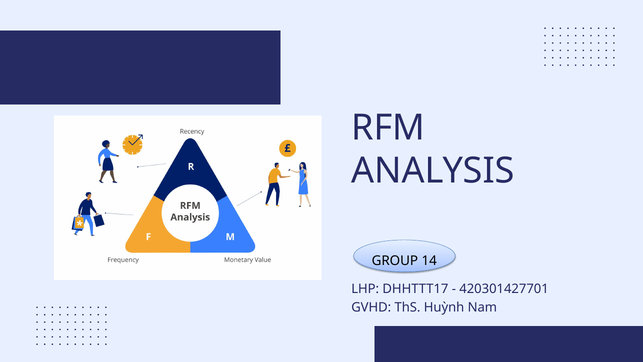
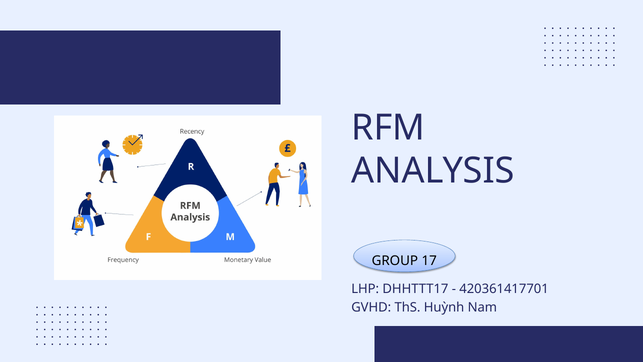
14: 14 -> 17 (429, 261)
420301427701: 420301427701 -> 420361417701 (504, 289)
